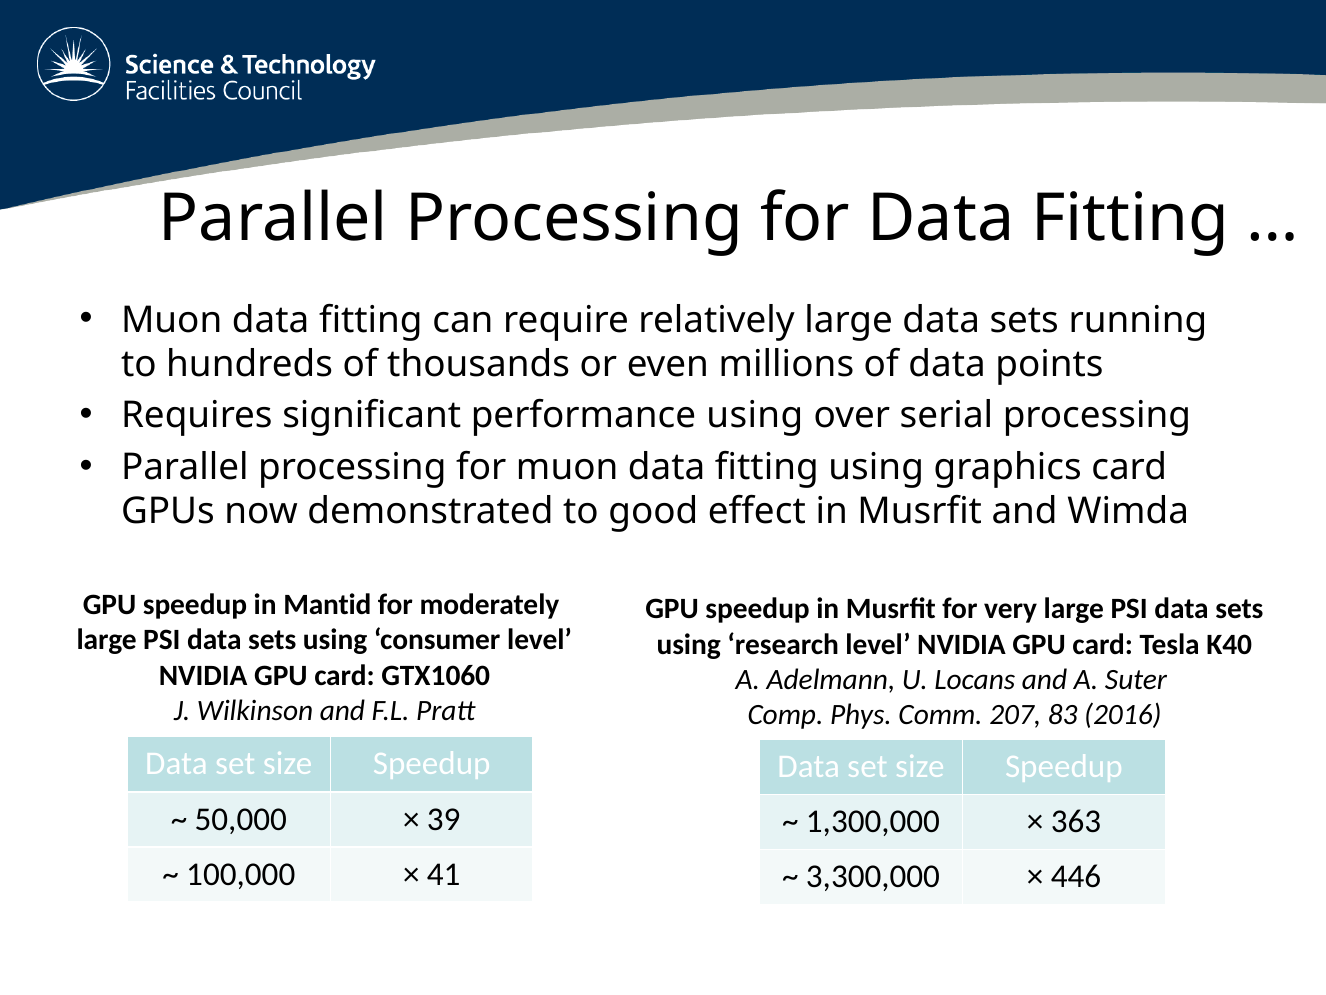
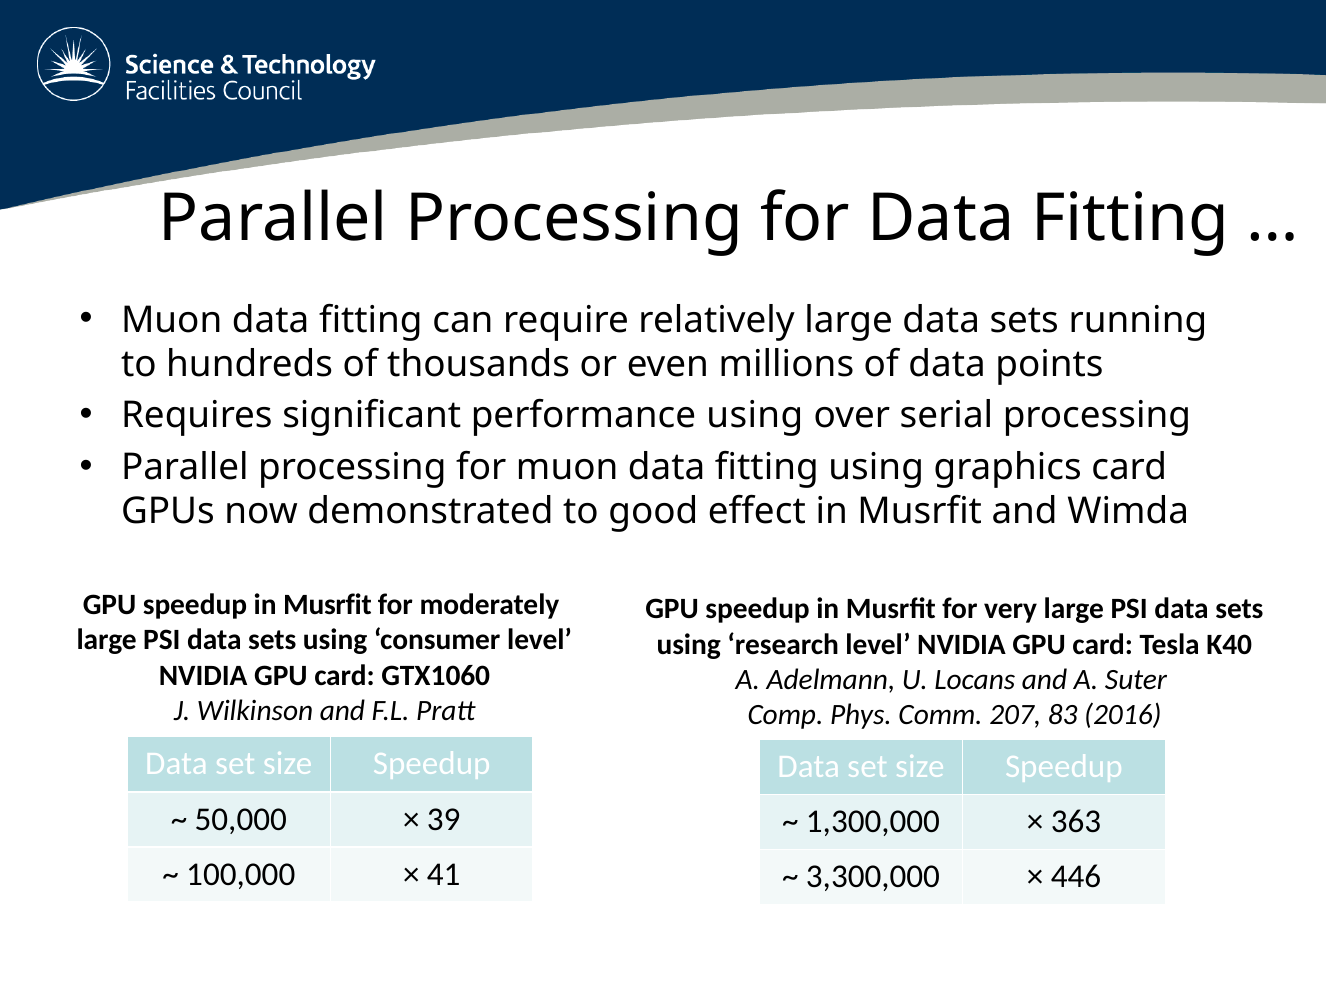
Mantid: Mantid -> Musrfit (327, 605)
